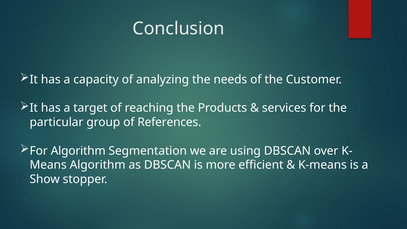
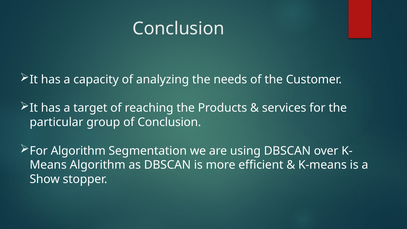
of References: References -> Conclusion (169, 122)
